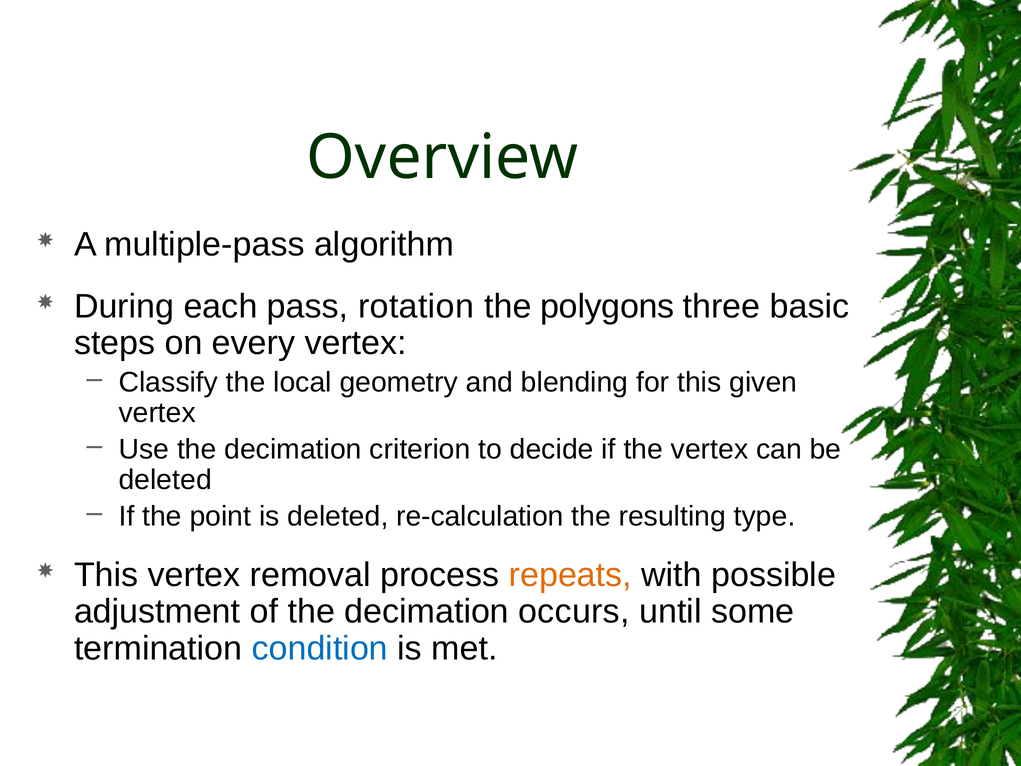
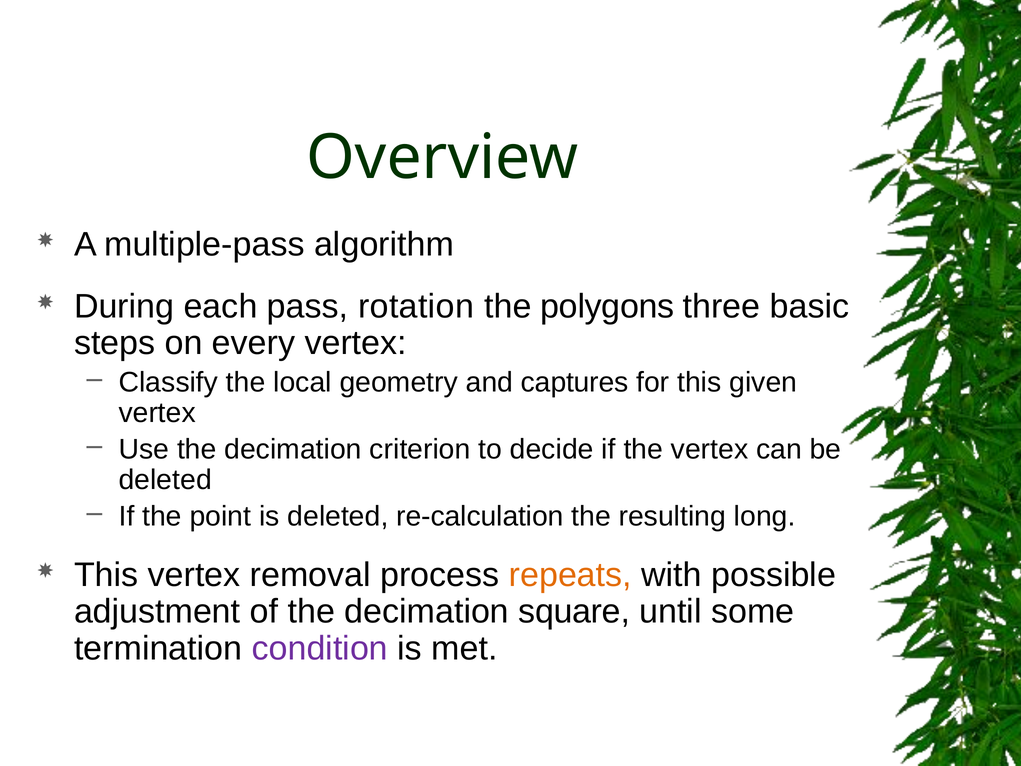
blending: blending -> captures (575, 382)
type: type -> long (765, 516)
occurs: occurs -> square (574, 612)
condition colour: blue -> purple (320, 648)
